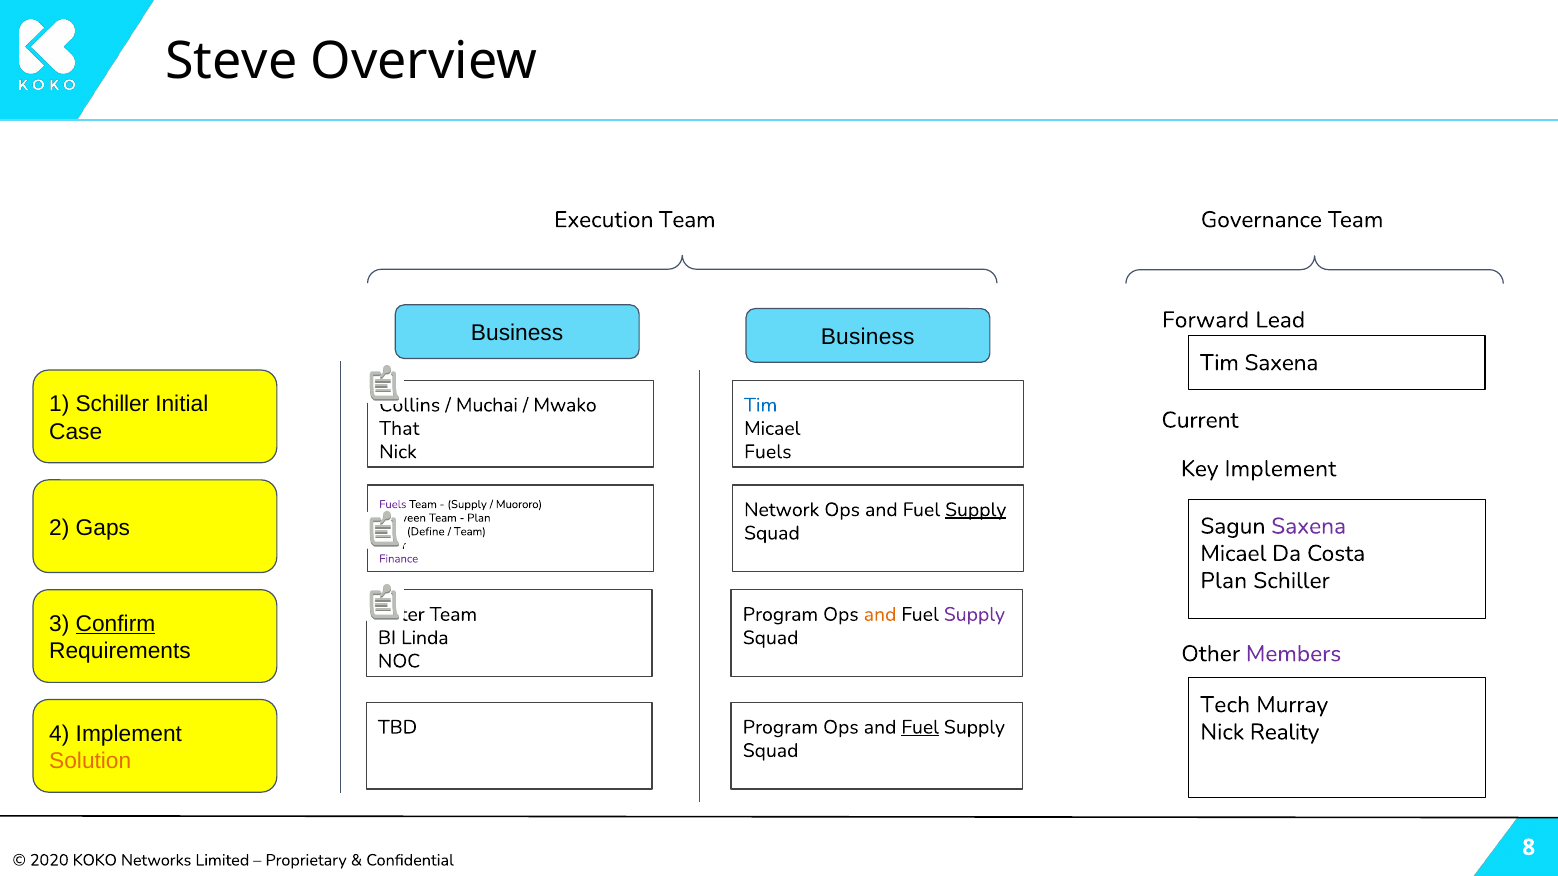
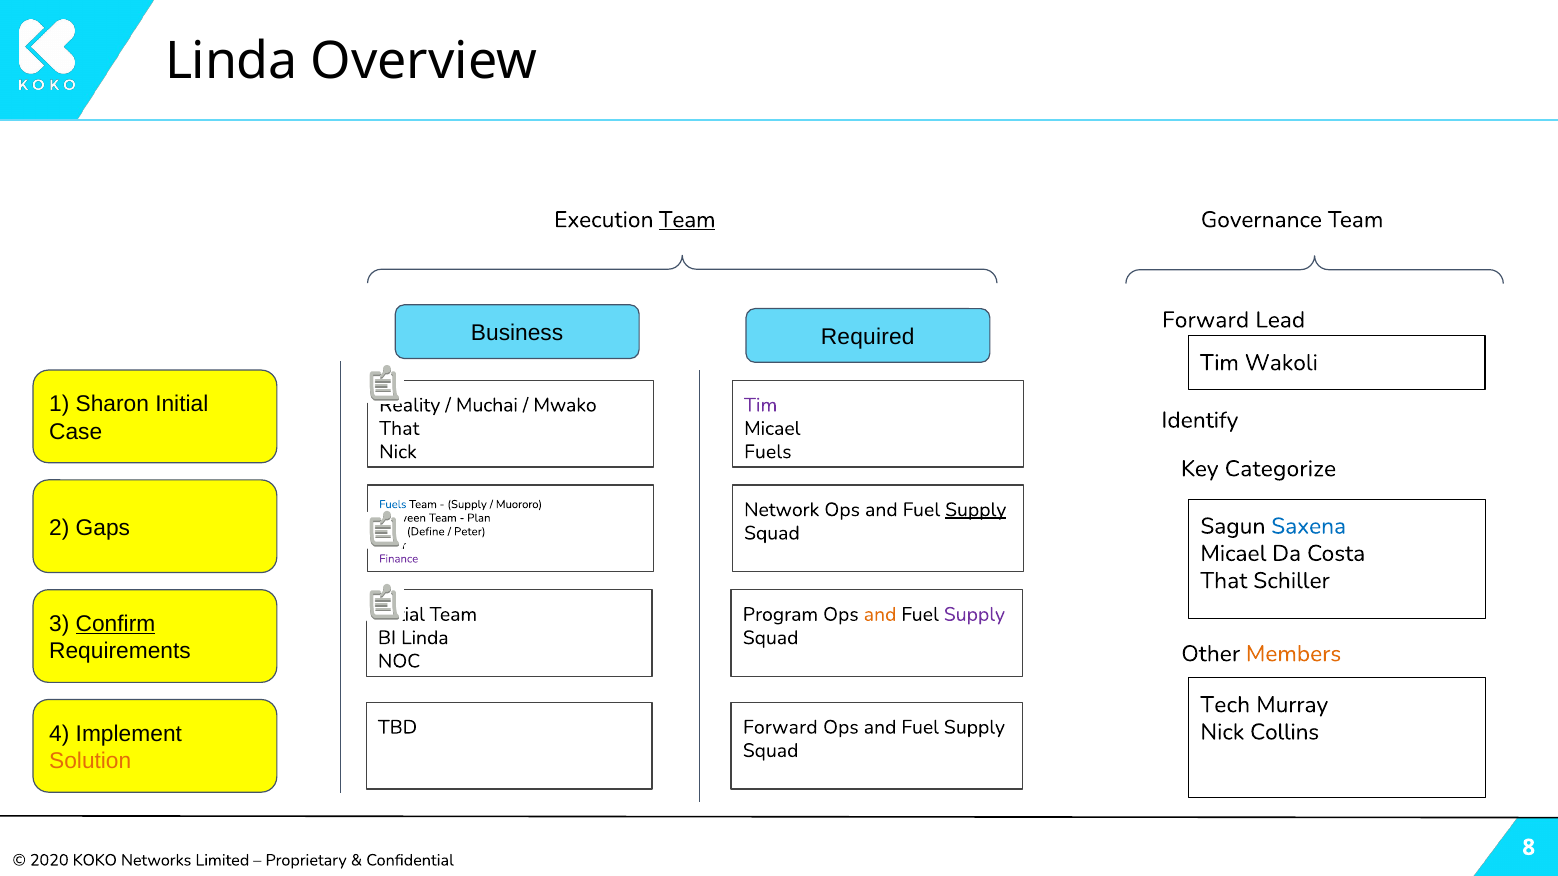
Steve: Steve -> Linda (231, 61)
Team underline: none -> present (687, 220)
Business Business: Business -> Required (868, 337)
Tim Saxena: Saxena -> Wakoli (1281, 363)
1 Schiller: Schiller -> Sharon (112, 405)
Collins: Collins -> Reality (410, 405)
Tim colour: blue -> purple (761, 405)
Current: Current -> Identify (1200, 420)
Key Implement: Implement -> Categorize (1280, 469)
Fuels colour: purple -> blue (393, 504)
Saxena colour: purple -> blue (1309, 526)
Team: Team -> Peter (470, 532)
Plan: Plan -> That (1224, 581)
Peter: Peter -> Initial (401, 615)
Members colour: purple -> orange (1294, 654)
TBD Program: Program -> Forward (780, 727)
Fuel underline: present -> none (920, 727)
Reality: Reality -> Collins (1285, 732)
